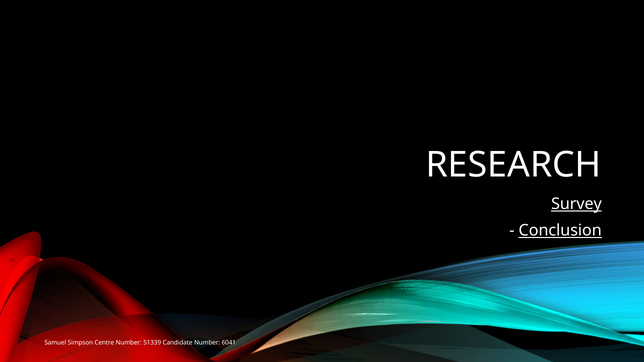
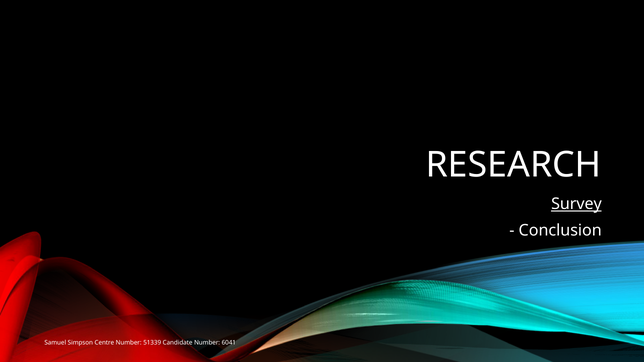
Conclusion underline: present -> none (560, 231)
